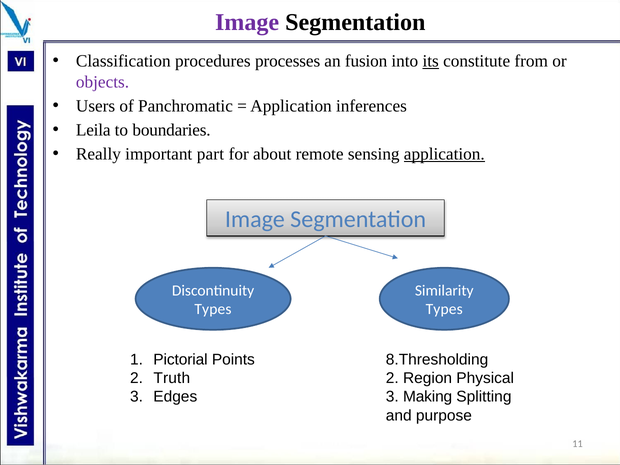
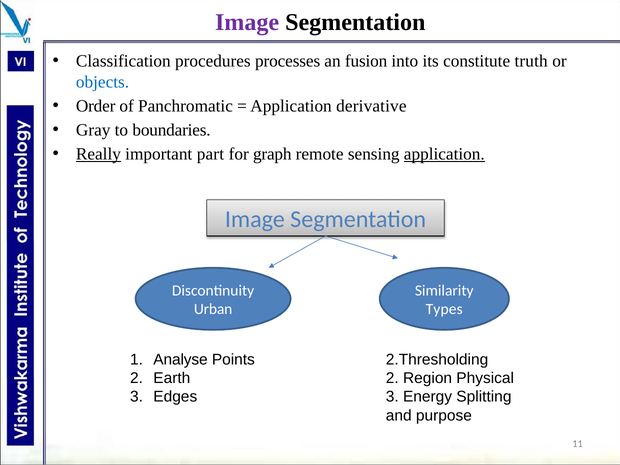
its underline: present -> none (431, 61)
from: from -> truth (531, 61)
objects colour: purple -> blue (103, 82)
Users: Users -> Order (96, 106)
inferences: inferences -> derivative (371, 106)
Leila: Leila -> Gray (93, 130)
Really underline: none -> present (98, 154)
about: about -> graph (272, 154)
Types: Types -> Urban (213, 309)
Pictorial: Pictorial -> Analyse (181, 360)
8.Thresholding: 8.Thresholding -> 2.Thresholding (437, 360)
Truth: Truth -> Earth (172, 378)
Making: Making -> Energy (428, 397)
